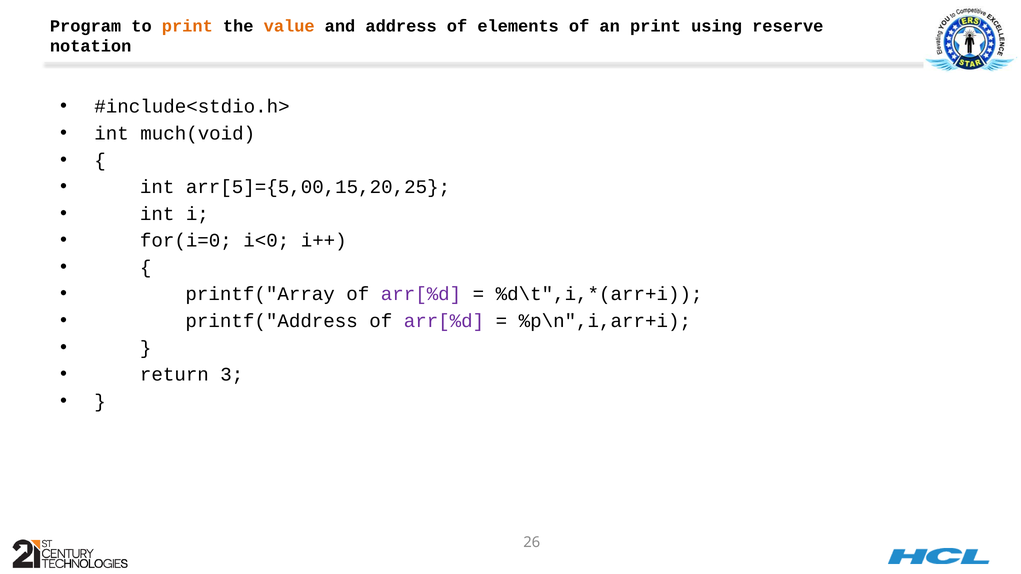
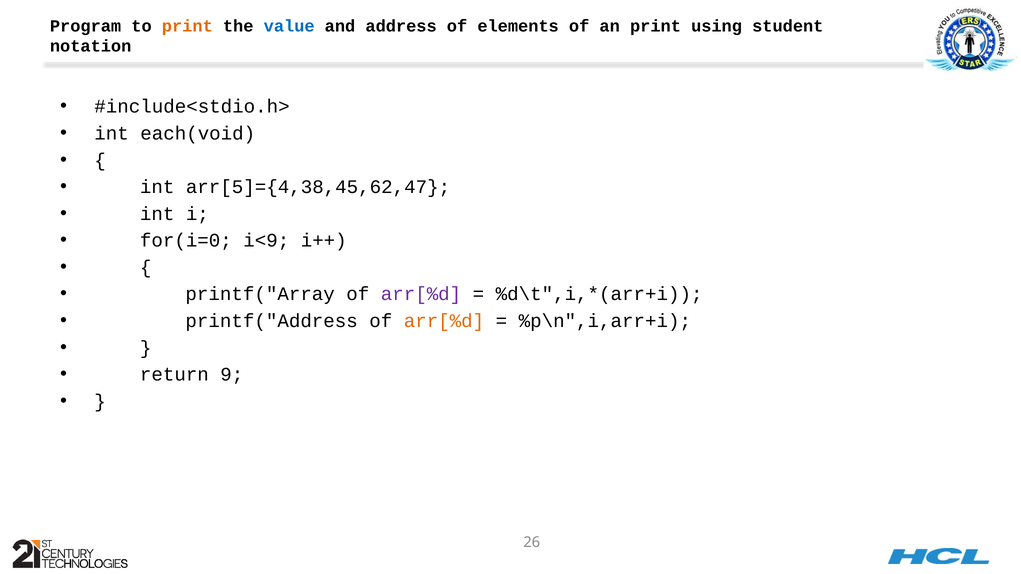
value colour: orange -> blue (289, 26)
reserve: reserve -> student (788, 26)
much(void: much(void -> each(void (198, 134)
arr[5]={5,00,15,20,25: arr[5]={5,00,15,20,25 -> arr[5]={4,38,45,62,47 (318, 187)
i<0: i<0 -> i<9 (266, 241)
arr[%d colour: purple -> orange (444, 321)
3: 3 -> 9 (232, 375)
